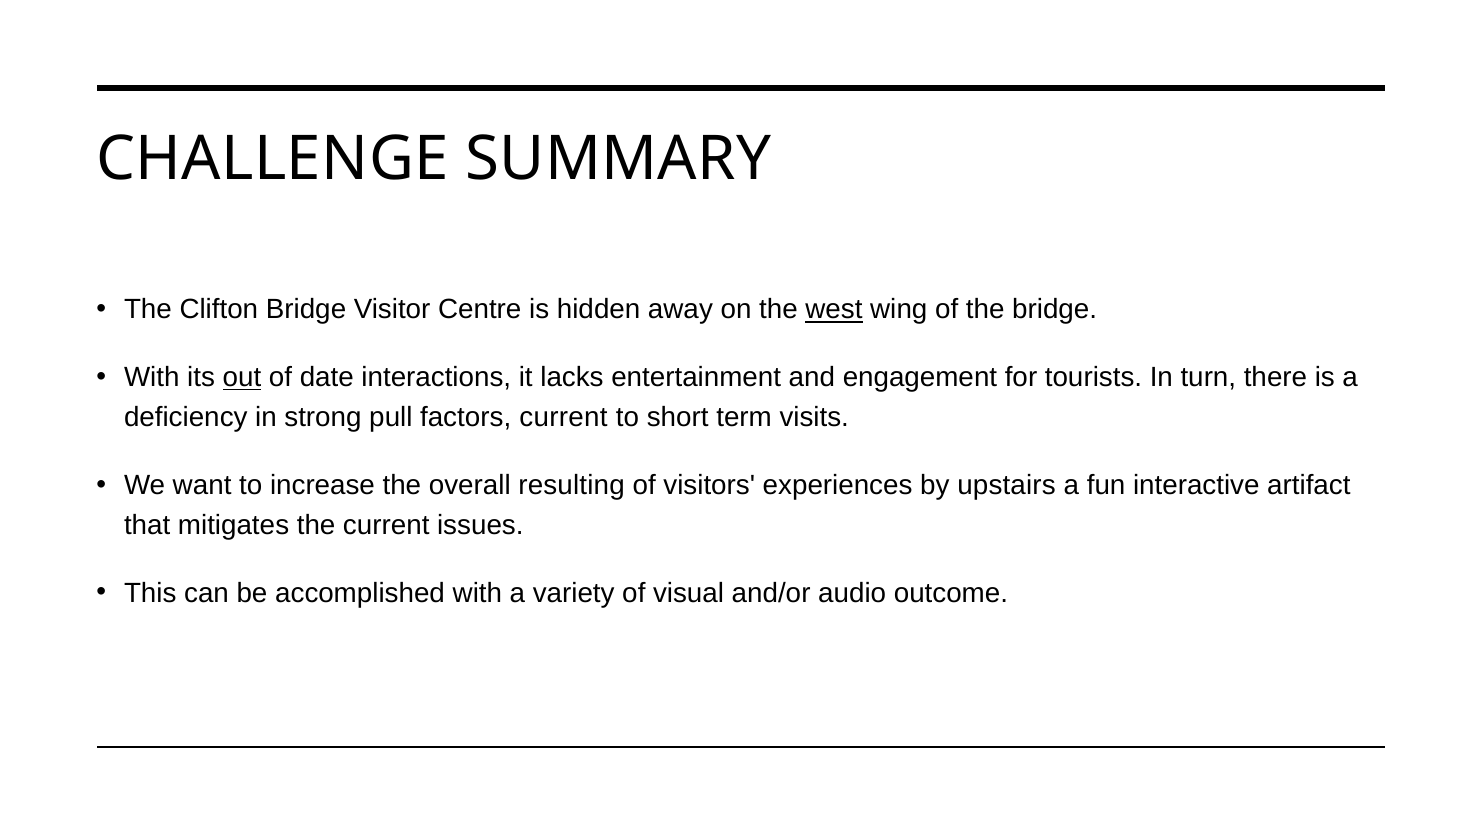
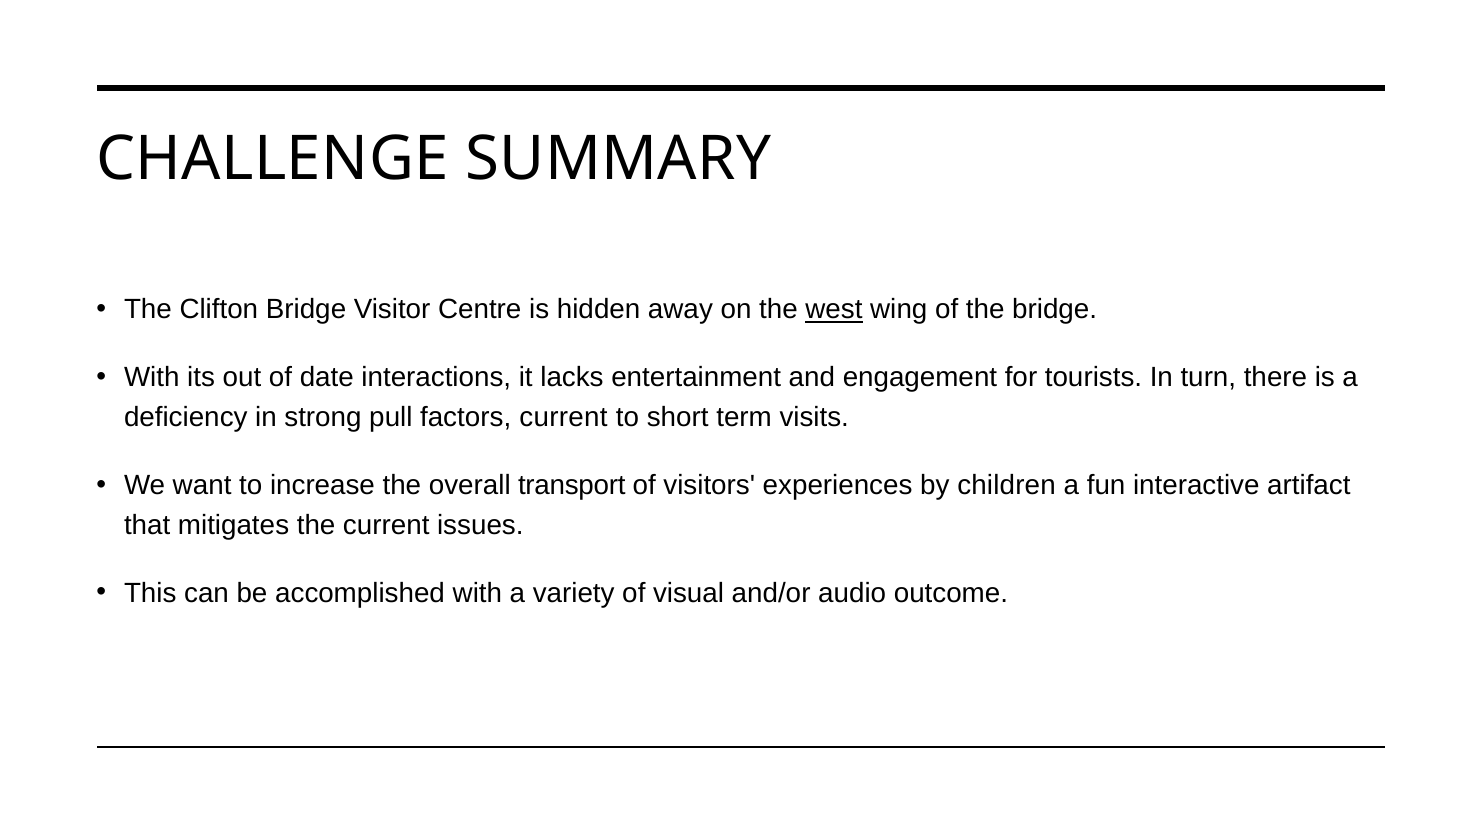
out underline: present -> none (242, 377)
resulting: resulting -> transport (572, 485)
upstairs: upstairs -> children (1007, 485)
